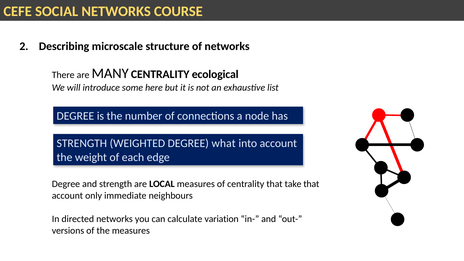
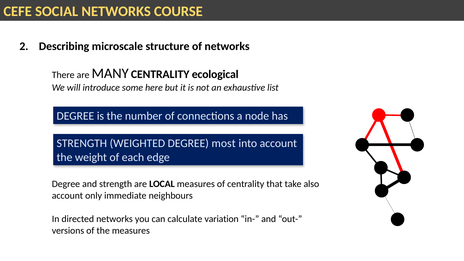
what: what -> most (224, 143)
take that: that -> also (311, 184)
